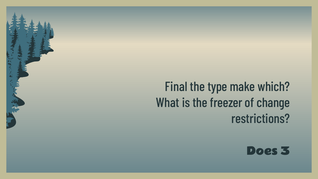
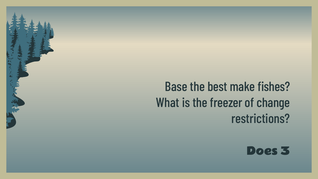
Final: Final -> Base (176, 87)
type: type -> best (217, 87)
which: which -> fishes (274, 87)
